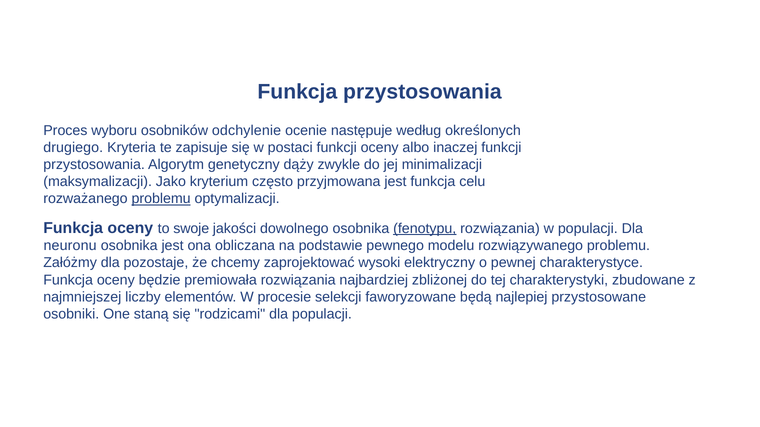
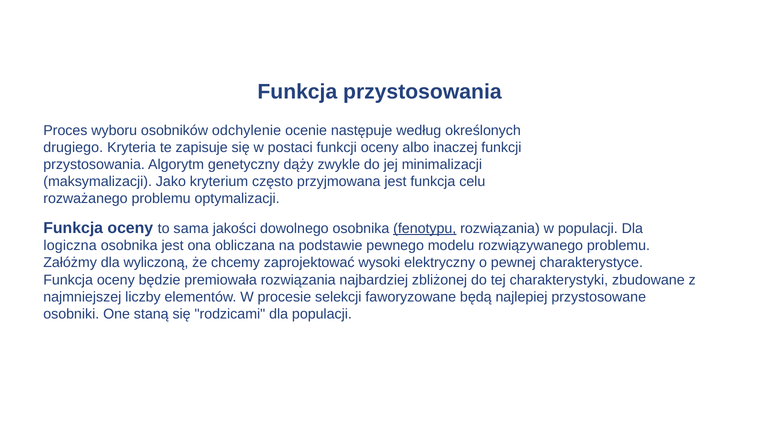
problemu underline: present -> none (161, 199)
swoje: swoje -> sama (191, 229)
neuronu: neuronu -> logiczna (70, 246)
pozostaje: pozostaje -> wyliczoną (156, 263)
